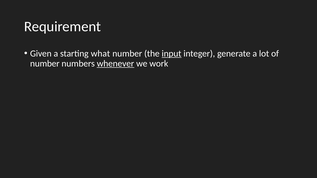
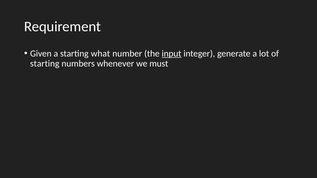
number: number -> starting (45, 64)
whenever underline: present -> none (115, 64)
work: work -> must (159, 64)
